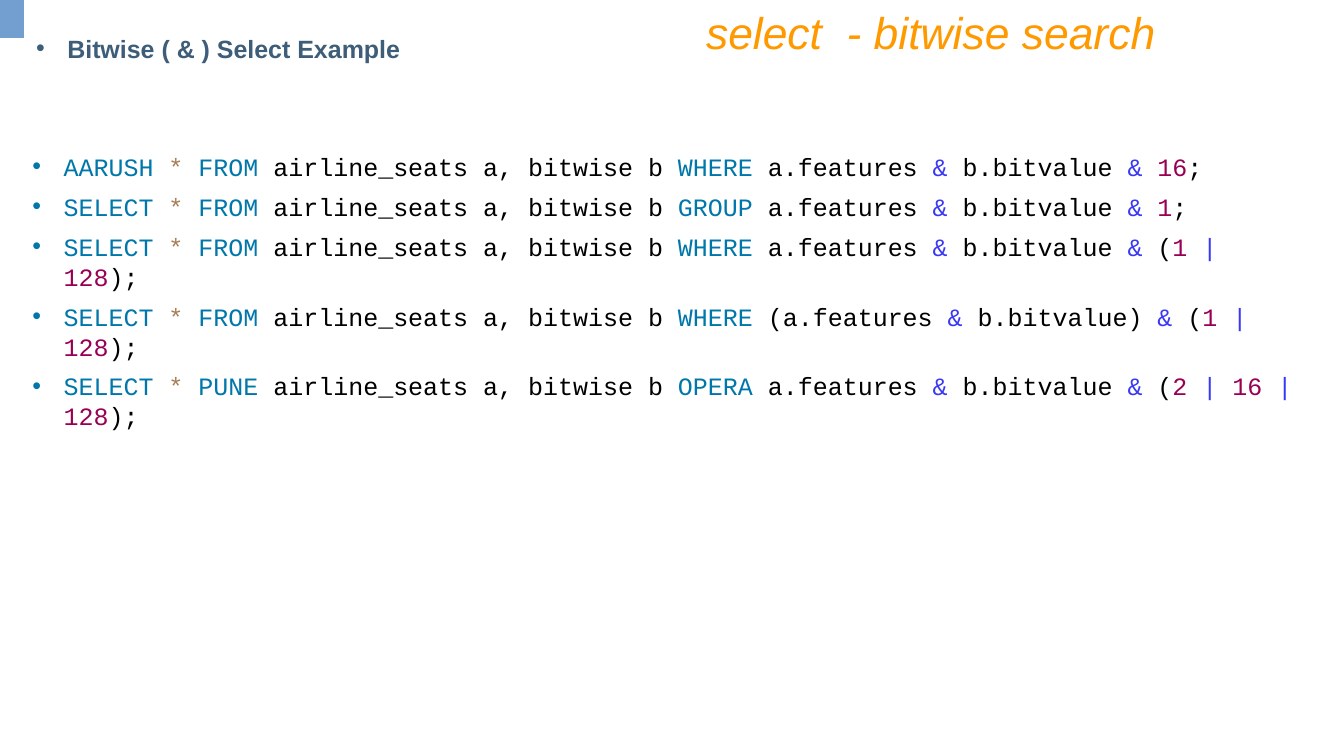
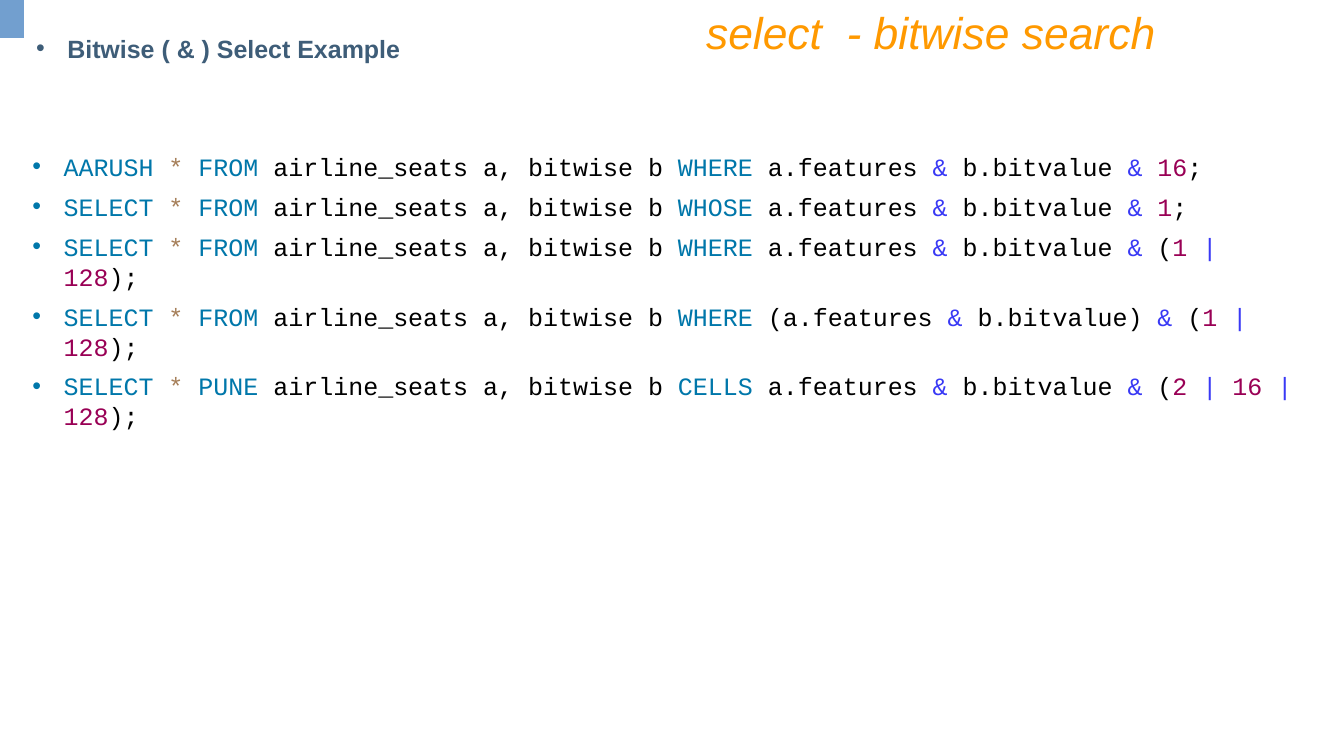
GROUP: GROUP -> WHOSE (715, 208)
OPERA: OPERA -> CELLS (715, 388)
